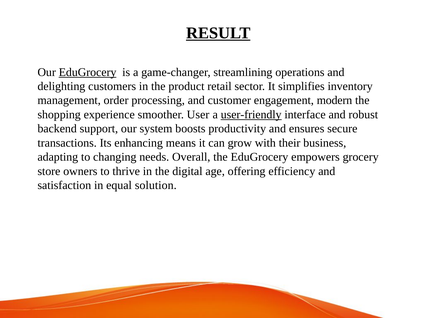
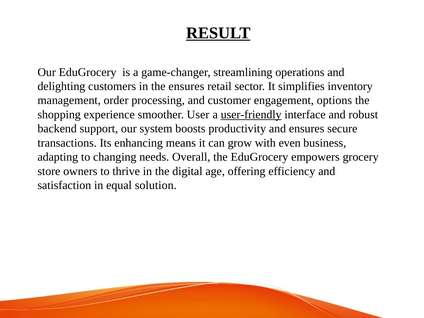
EduGrocery underline: present -> none (88, 72)
the product: product -> ensures (186, 86)
modern: modern -> options (334, 100)
their: their -> even (290, 143)
